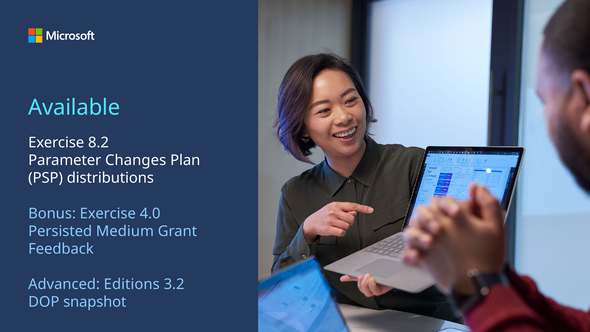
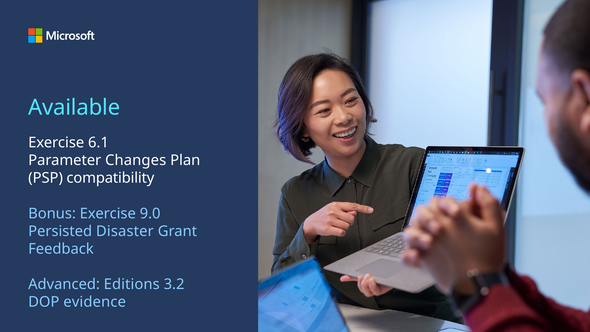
8.2: 8.2 -> 6.1 (98, 143)
distributions: distributions -> compatibility (110, 178)
4.0: 4.0 -> 9.0 (150, 213)
Medium: Medium -> Disaster (125, 231)
snapshot: snapshot -> evidence (95, 302)
